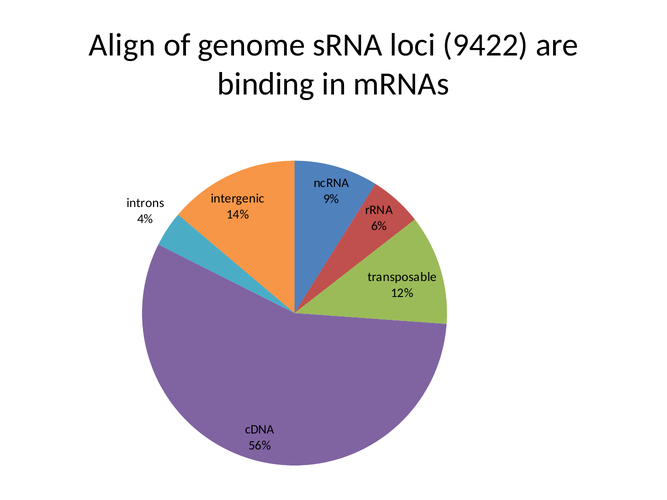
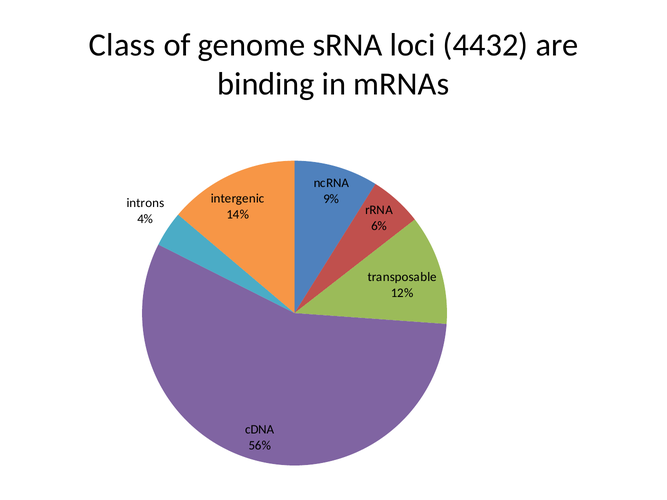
Align: Align -> Class (122, 45)
9422: 9422 -> 4432 (486, 45)
